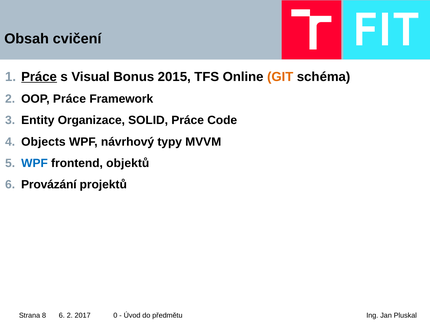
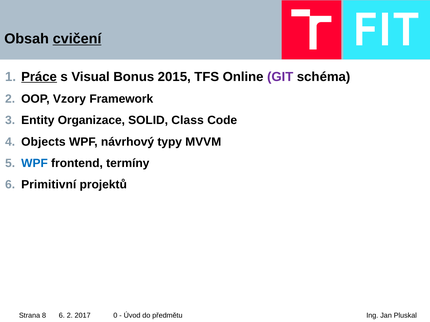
cvičení underline: none -> present (77, 39)
GIT colour: orange -> purple (280, 77)
OOP Práce: Práce -> Vzory (69, 99)
SOLID Práce: Práce -> Class (188, 120)
objektů: objektů -> termíny (128, 163)
Provázání: Provázání -> Primitivní (49, 185)
